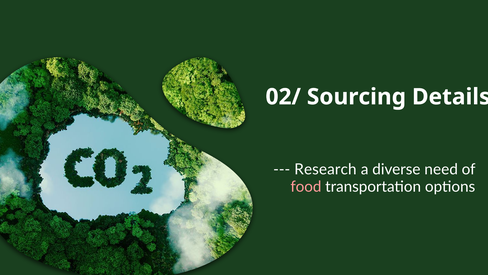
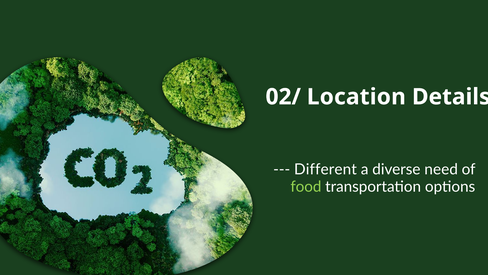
Sourcing: Sourcing -> Location (356, 97)
Research: Research -> Different (325, 169)
food colour: pink -> light green (306, 187)
